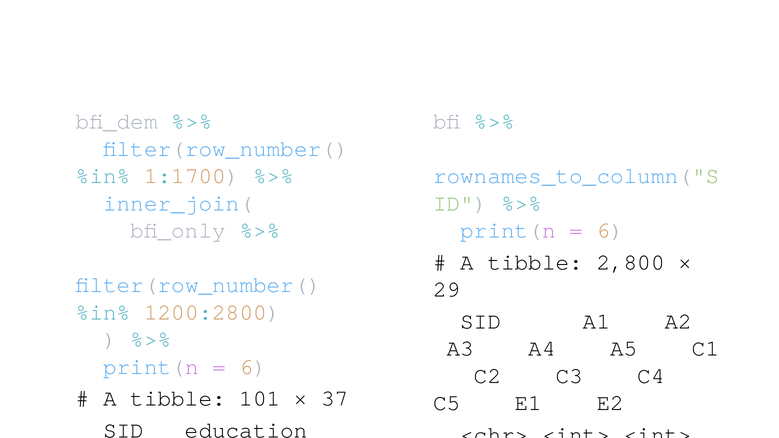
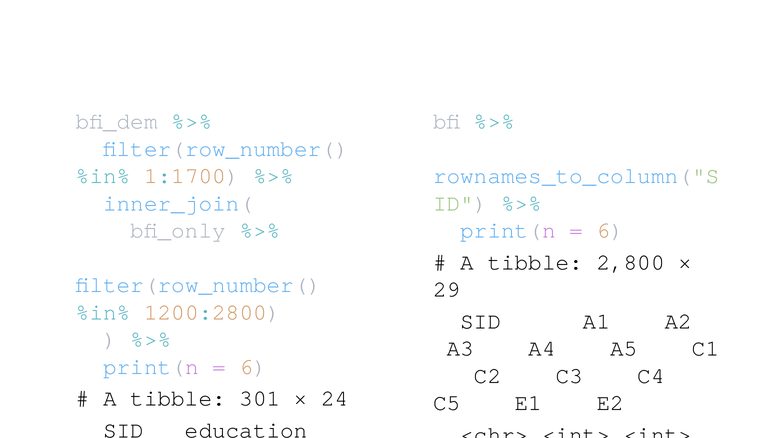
101: 101 -> 301 (260, 399)
37: 37 -> 24 (335, 399)
